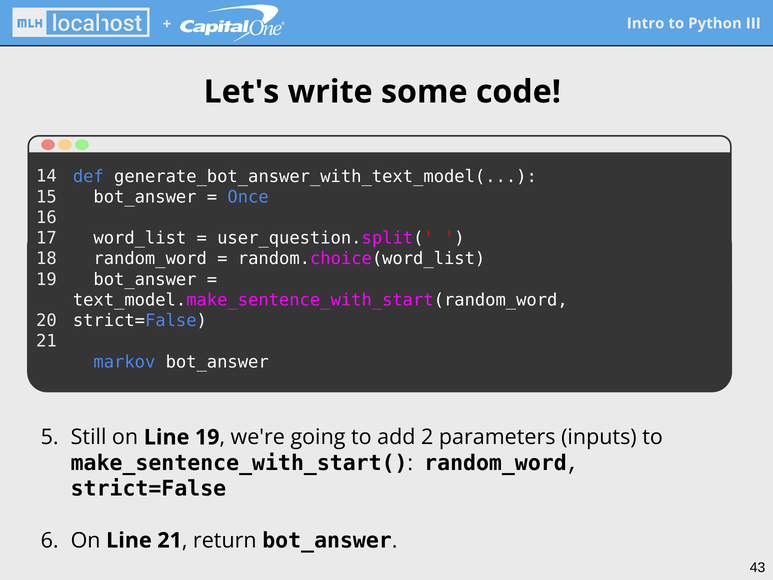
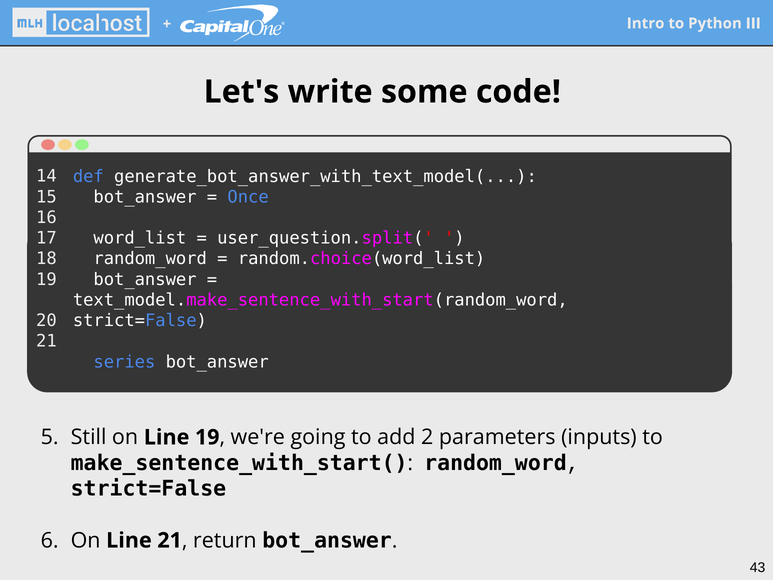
markov: markov -> series (124, 362)
